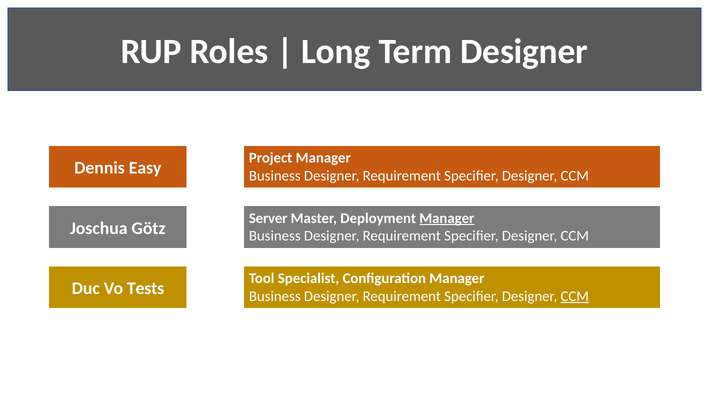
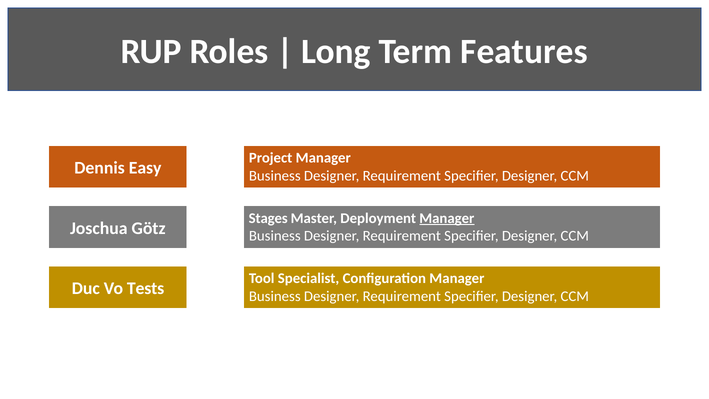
Term Designer: Designer -> Features (524, 52)
Server: Server -> Stages (268, 218)
CCM underline: present -> none (575, 296)
